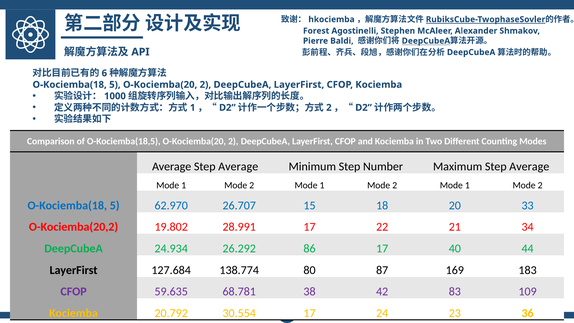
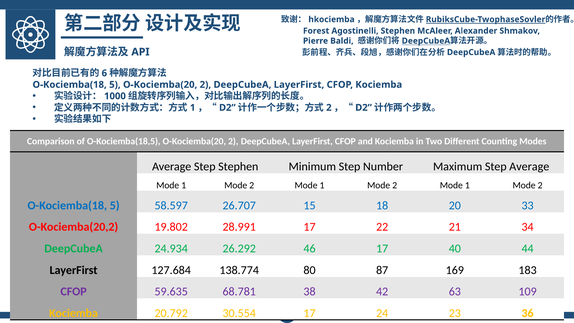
Average Step Average: Average -> Stephen (238, 167)
62.970: 62.970 -> 58.597 (171, 205)
86: 86 -> 46 (310, 248)
83: 83 -> 63 (455, 291)
